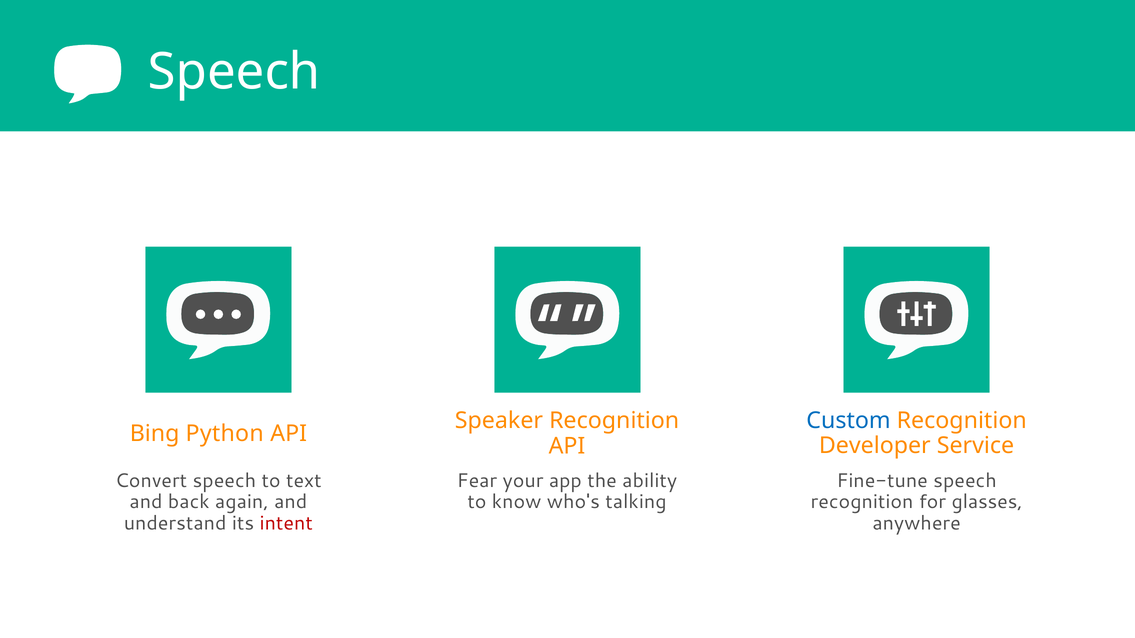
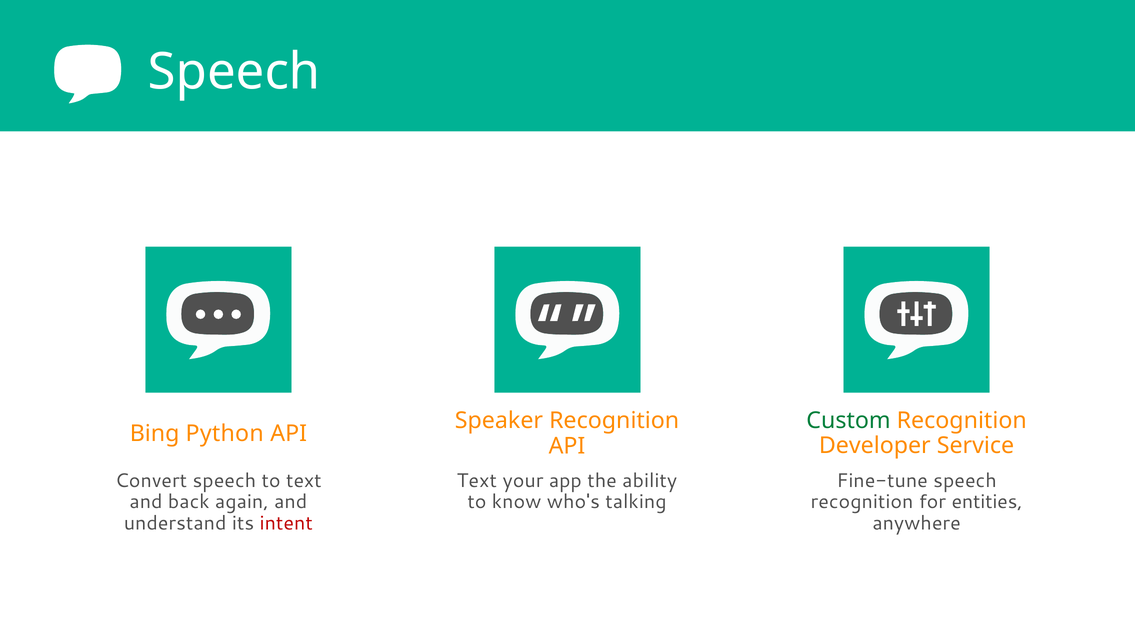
Custom colour: blue -> green (848, 421)
Fear: Fear -> Text (477, 481)
glasses: glasses -> entities (987, 502)
